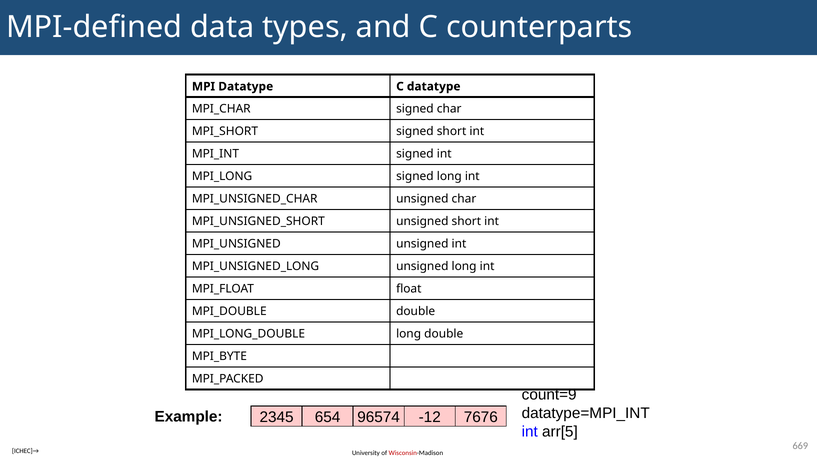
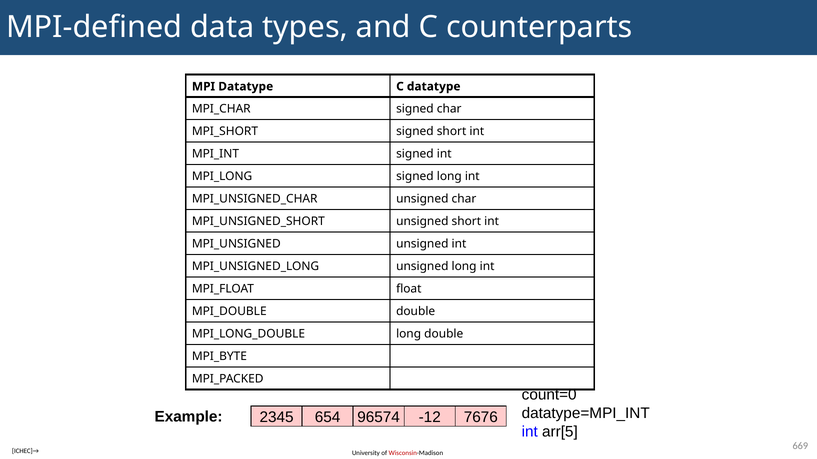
count=9: count=9 -> count=0 (549, 395)
